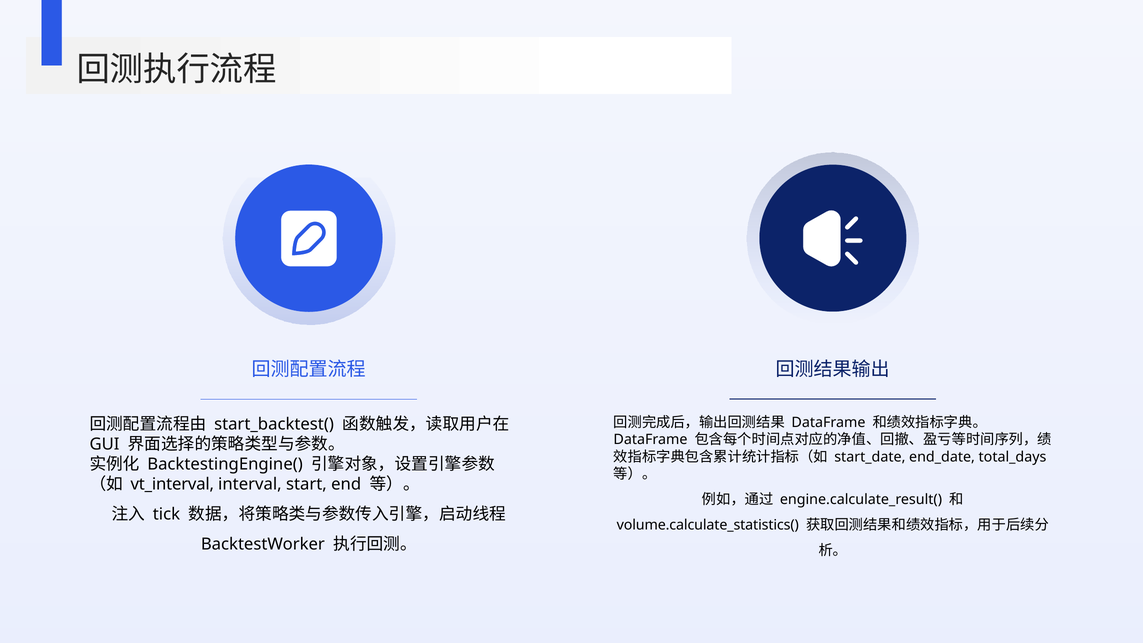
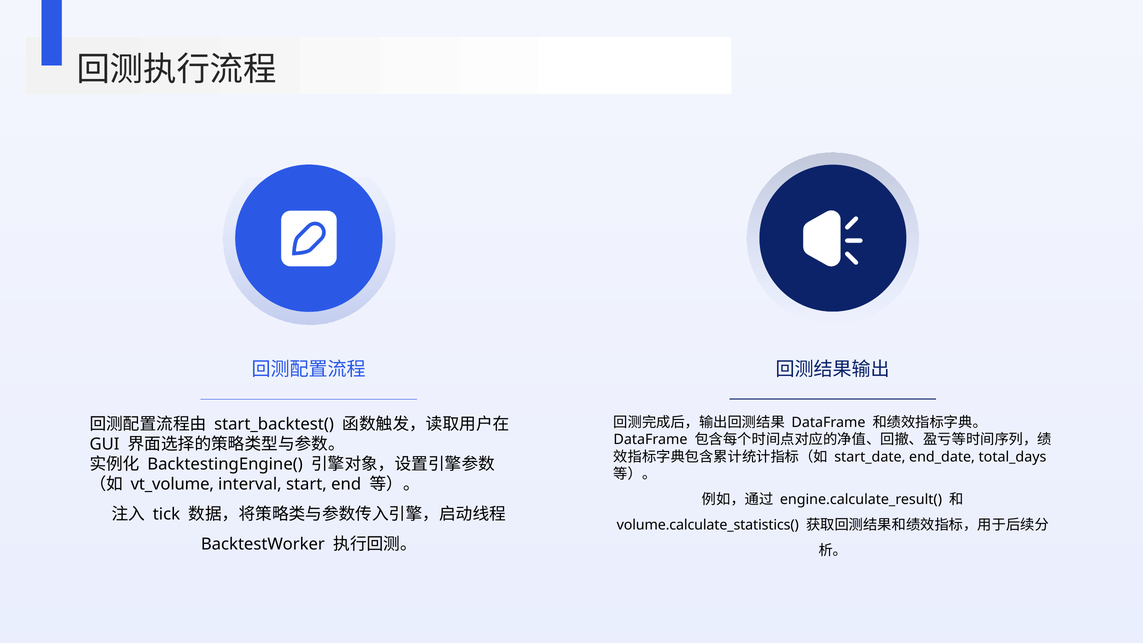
vt_interval: vt_interval -> vt_volume (172, 484)
